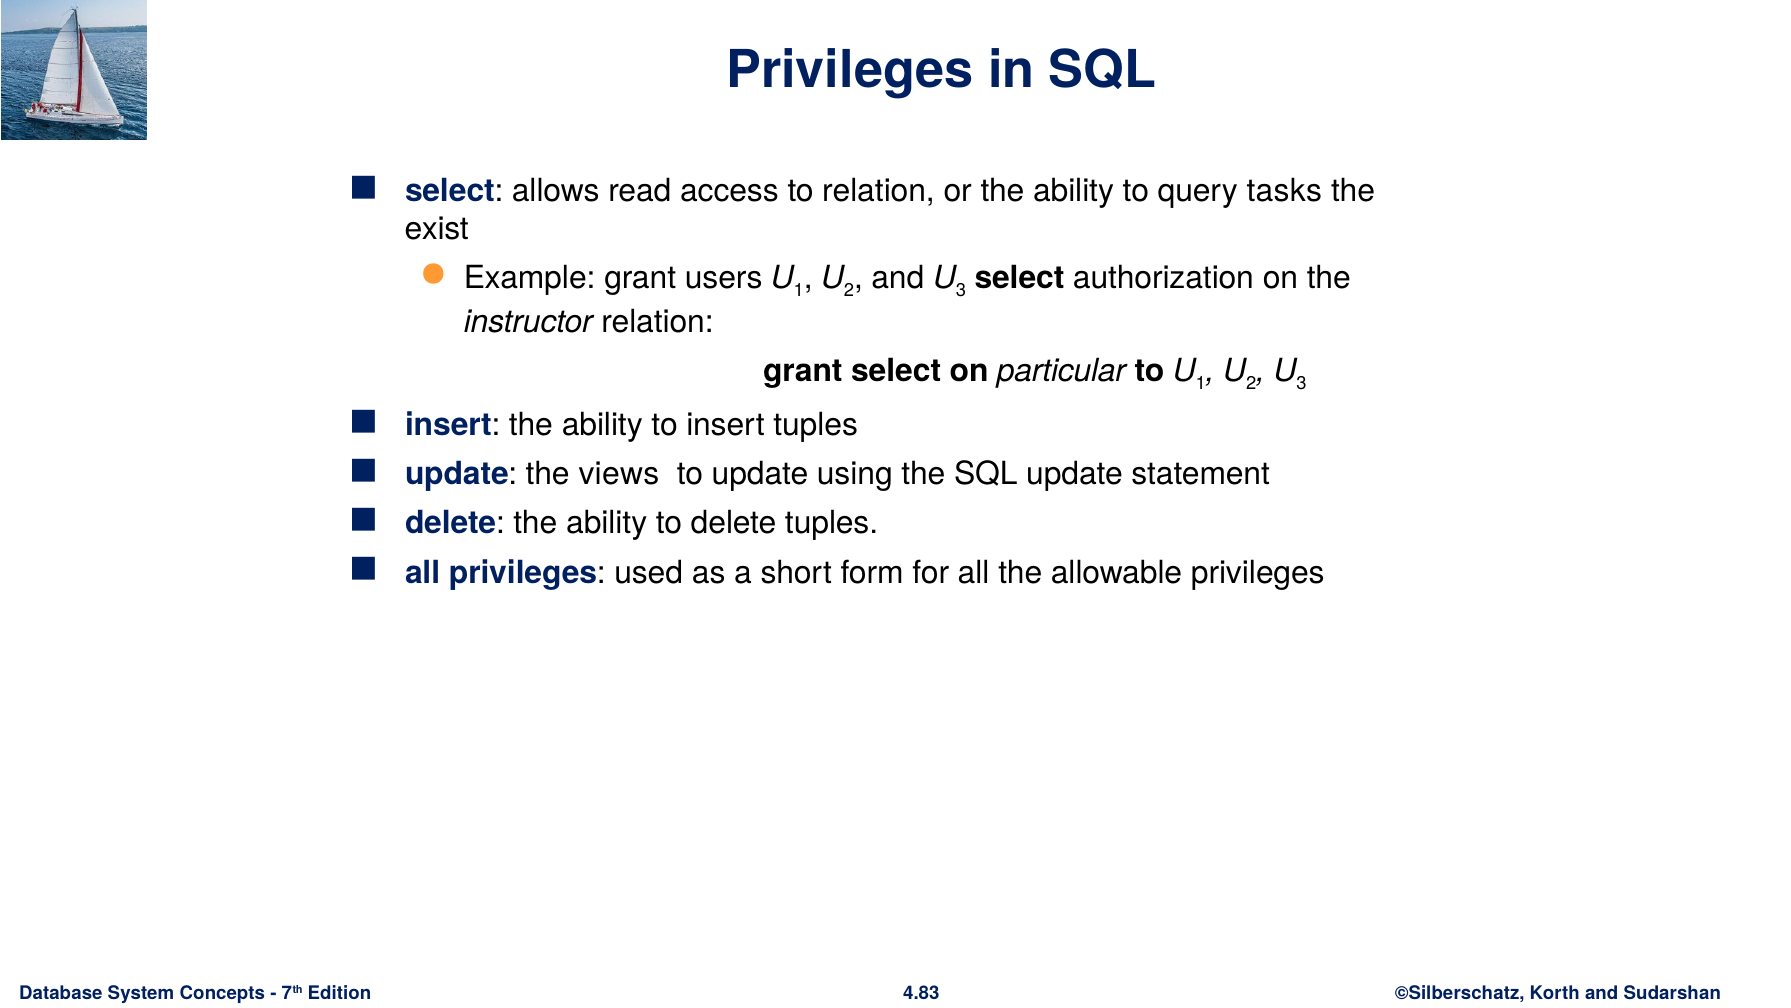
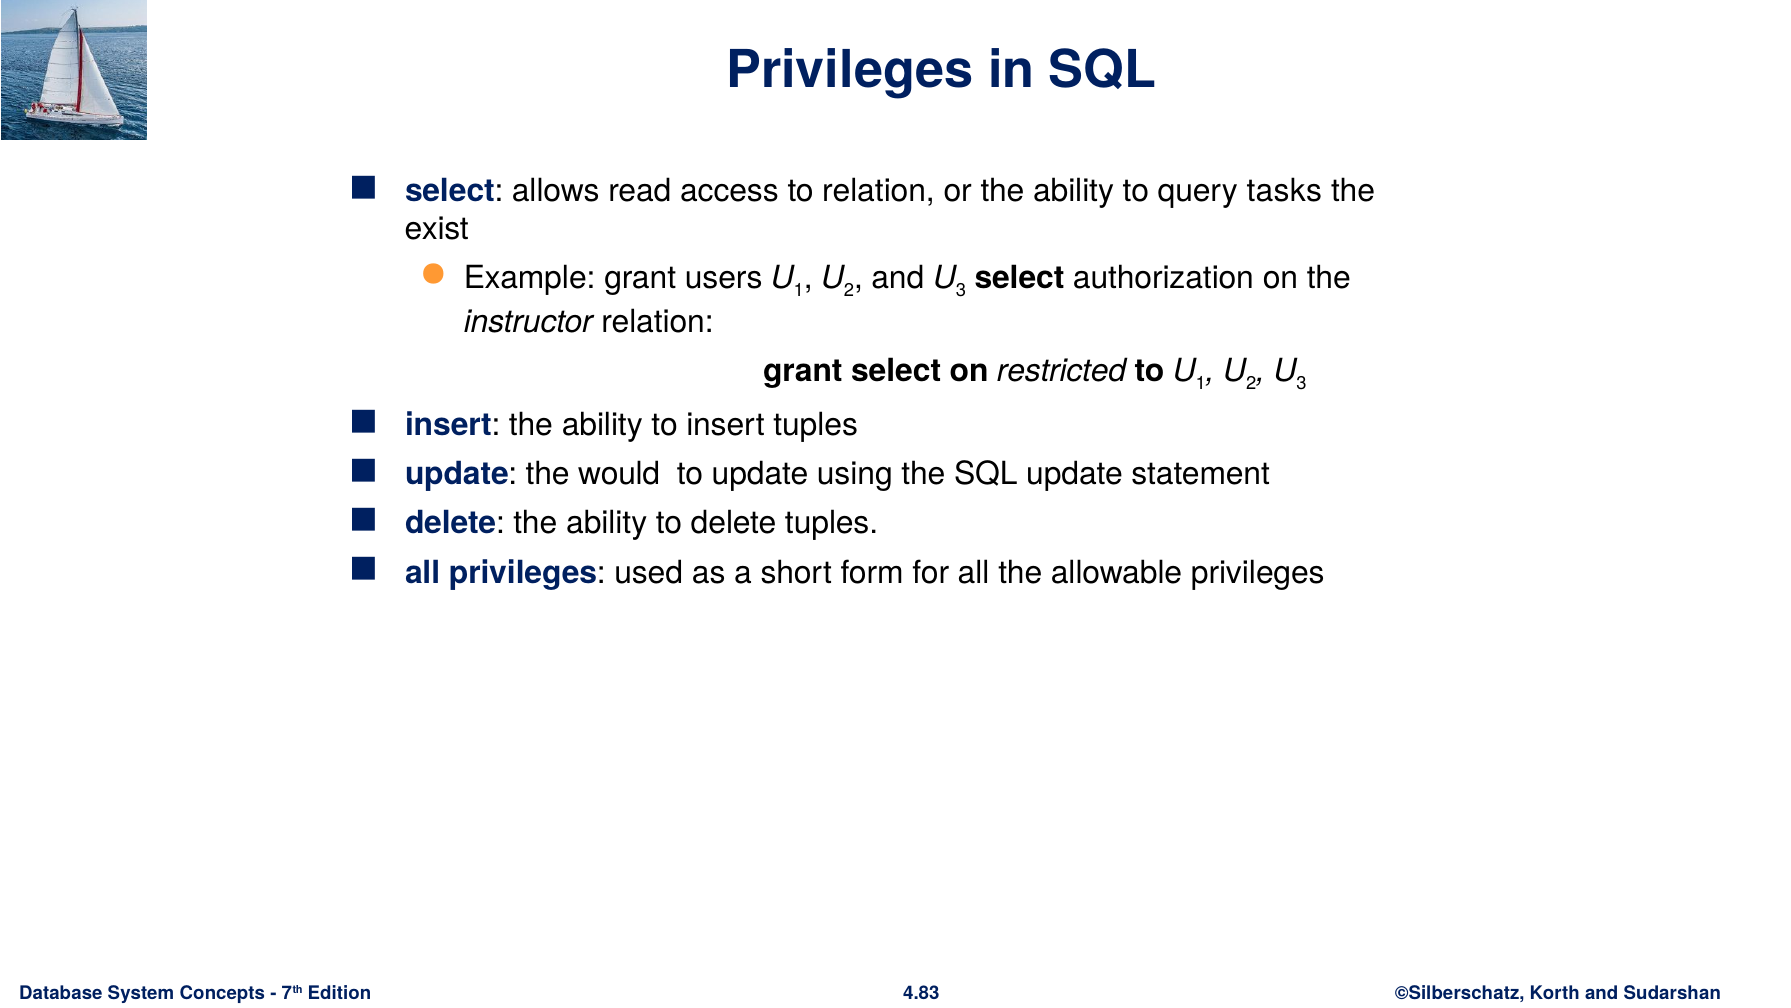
particular: particular -> restricted (1062, 371)
views: views -> would (619, 474)
